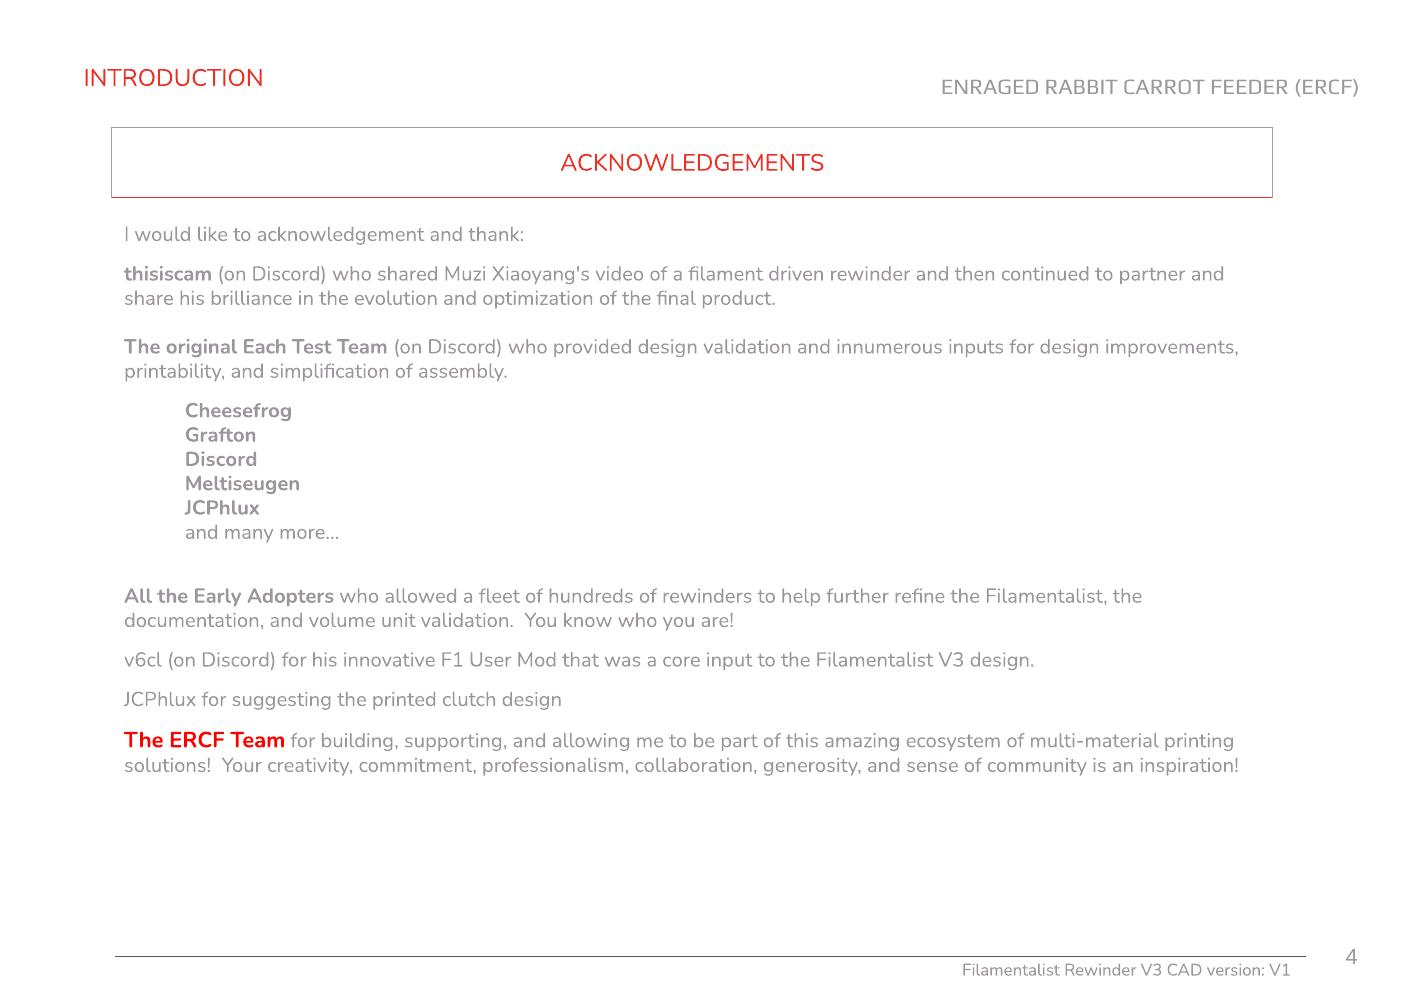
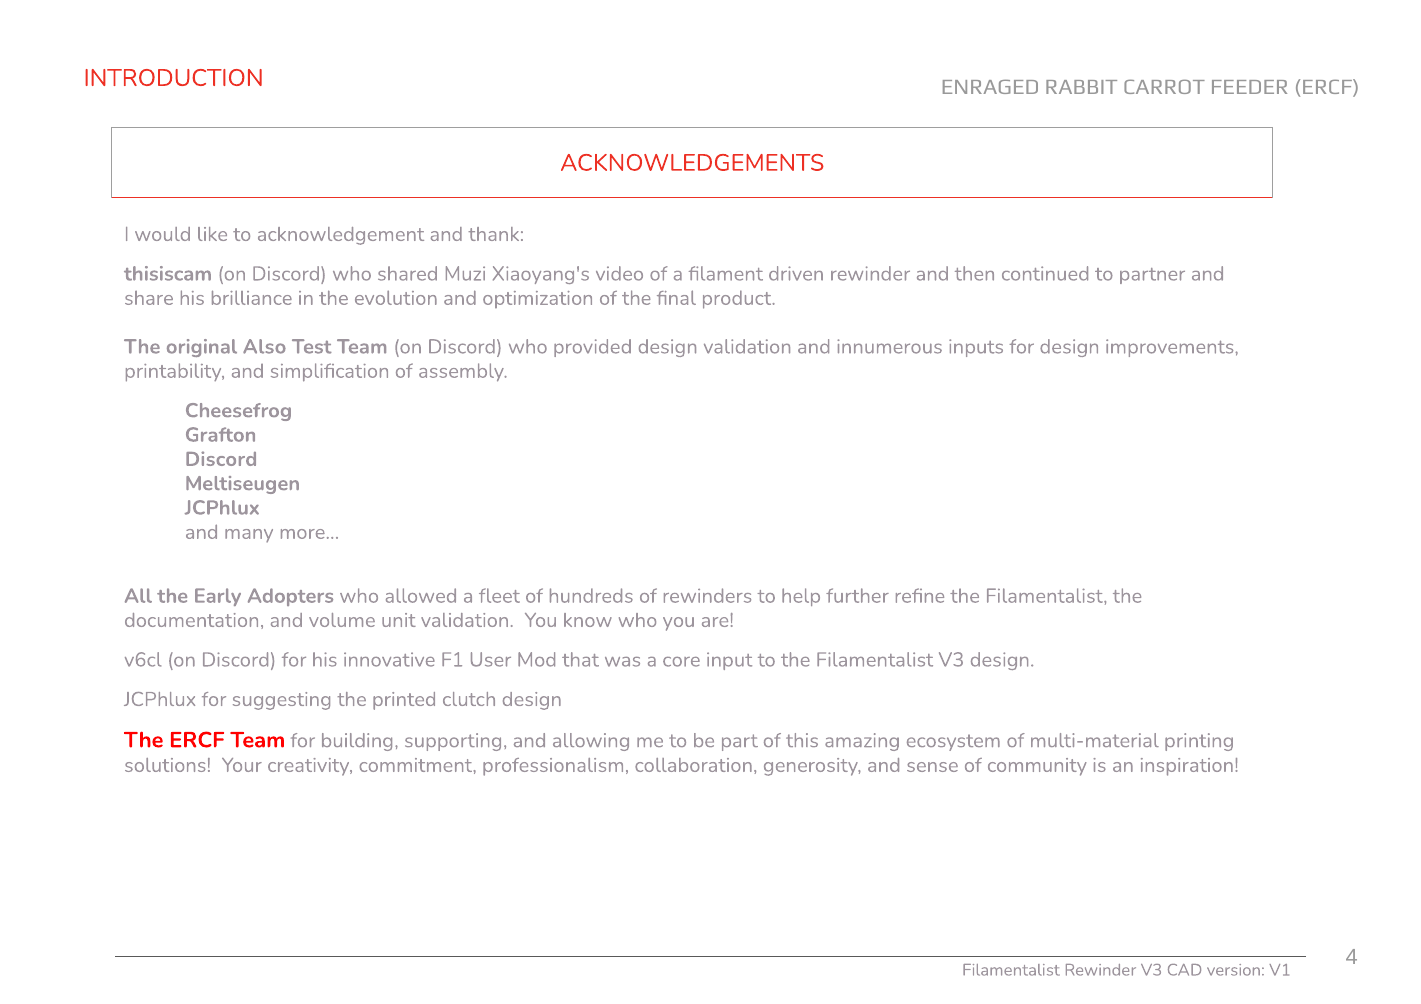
Each: Each -> Also (265, 347)
